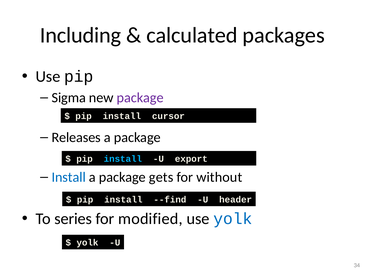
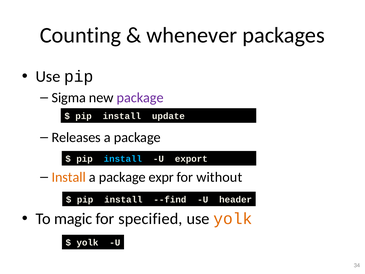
Including: Including -> Counting (81, 35)
calculated: calculated -> whenever (192, 35)
cursor: cursor -> update (168, 116)
Install colour: blue -> orange (69, 177)
gets: gets -> expr (161, 177)
series: series -> magic (73, 219)
modified: modified -> specified (150, 219)
yolk colour: blue -> orange (233, 219)
